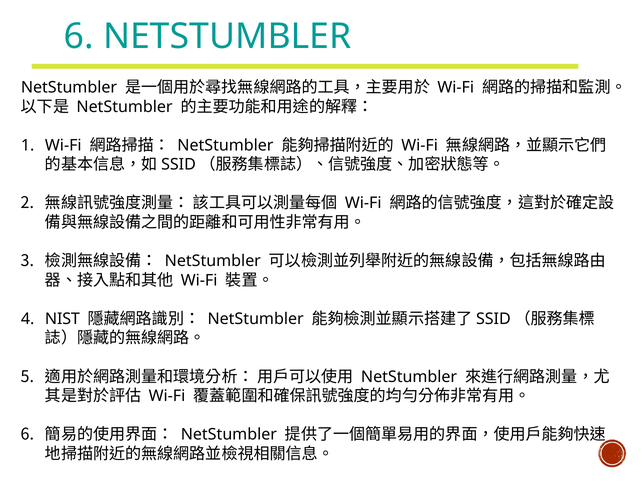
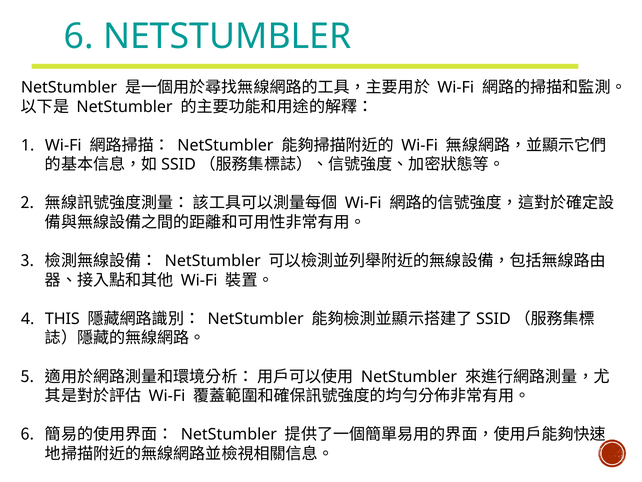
NIST: NIST -> THIS (62, 319)
